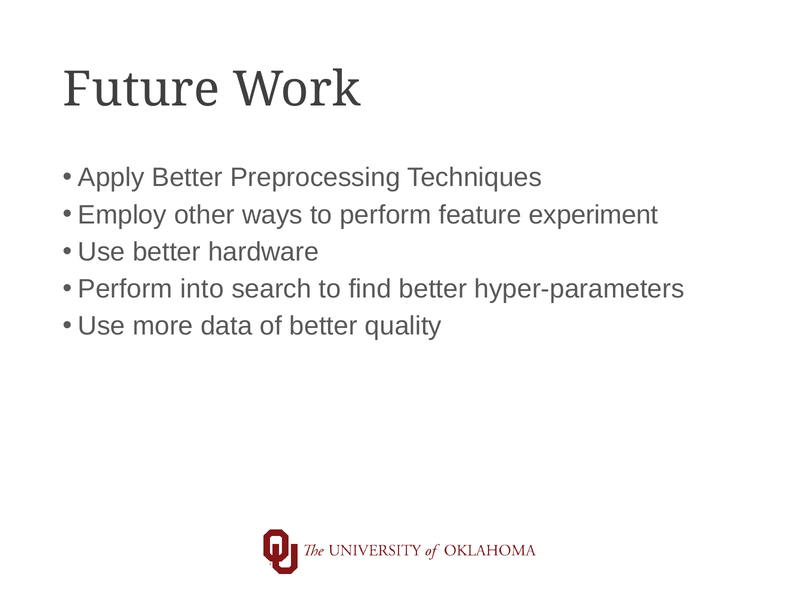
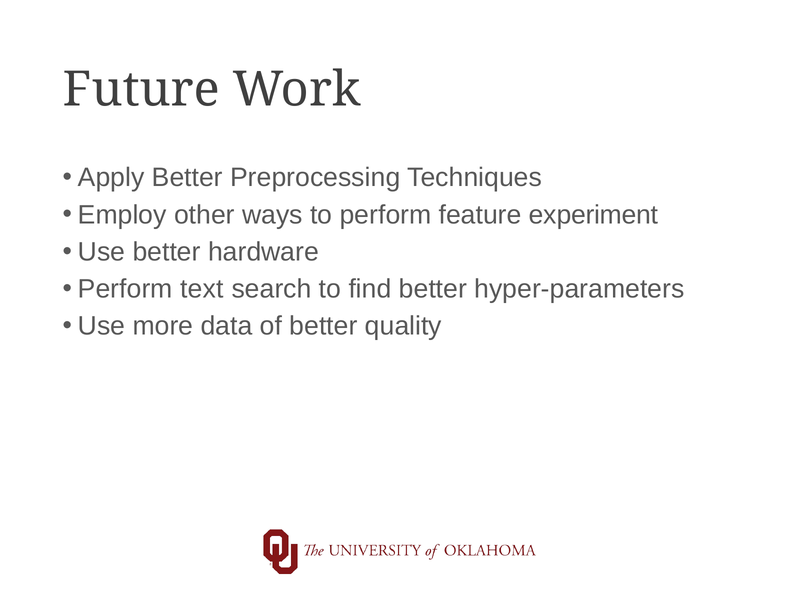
into: into -> text (202, 289)
